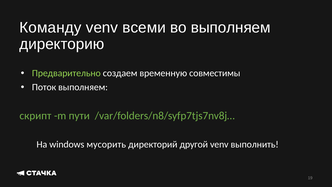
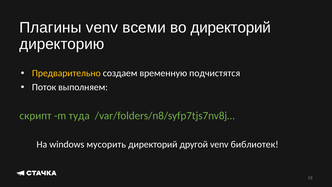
Команду: Команду -> Плагины (51, 28)
во выполняем: выполняем -> директорий (231, 28)
Предварительно colour: light green -> yellow (66, 73)
совместимы: совместимы -> подчистятся (215, 73)
пути: пути -> туда (79, 116)
выполнить: выполнить -> библиотек (255, 144)
